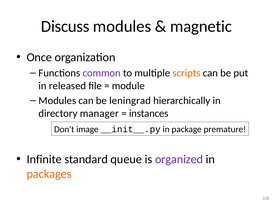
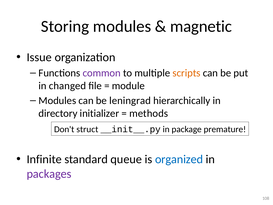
Discuss: Discuss -> Storing (65, 26)
Once: Once -> Issue (39, 57)
released: released -> changed (68, 86)
manager: manager -> initializer (99, 113)
instances: instances -> methods (149, 113)
image: image -> struct (87, 129)
organized colour: purple -> blue (179, 159)
packages colour: orange -> purple (49, 174)
